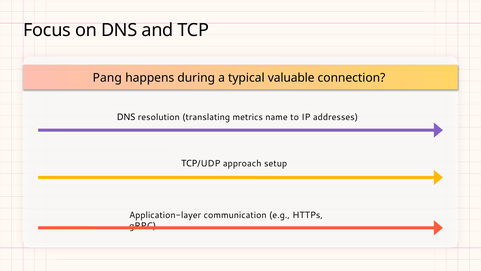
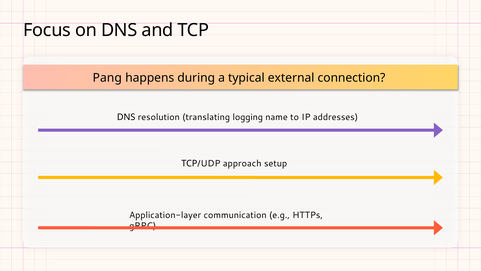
valuable: valuable -> external (291, 78)
metrics: metrics -> logging (248, 117)
